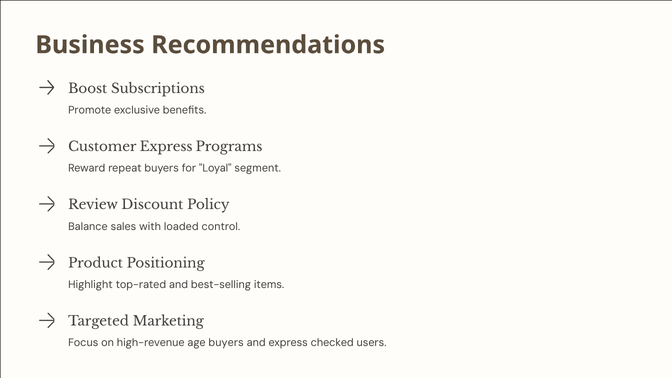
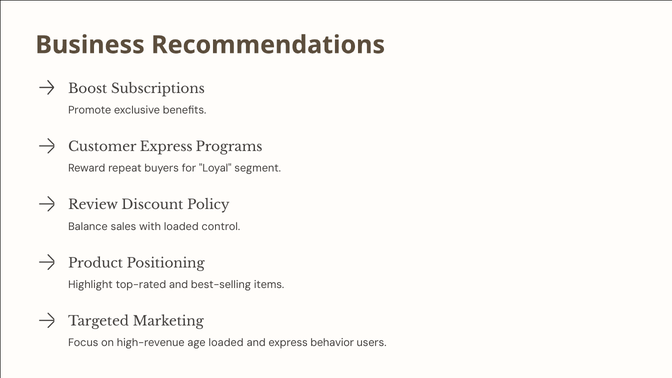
age buyers: buyers -> loaded (226, 343)
checked: checked -> behavior (332, 343)
